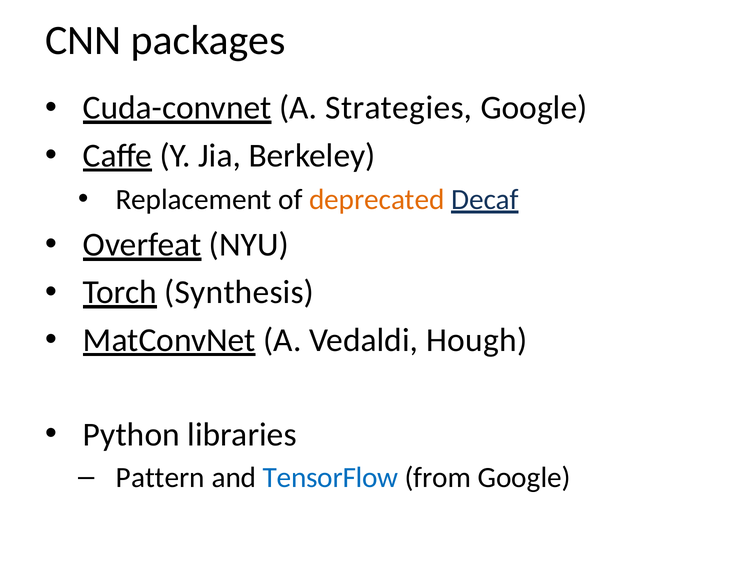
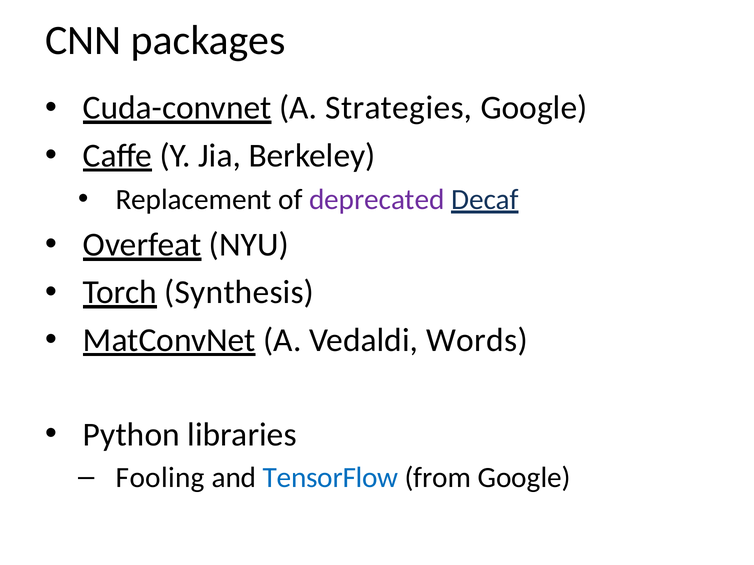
deprecated colour: orange -> purple (377, 200)
Hough: Hough -> Words (477, 340)
Pattern: Pattern -> Fooling (160, 478)
